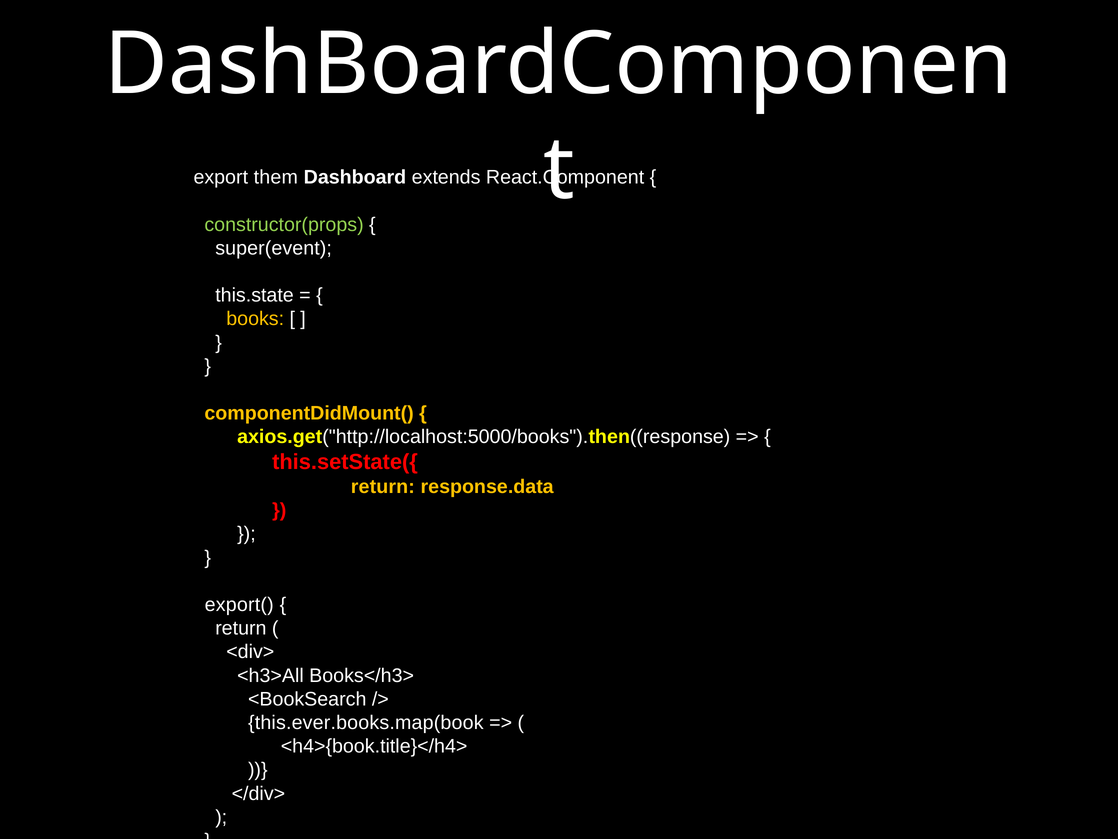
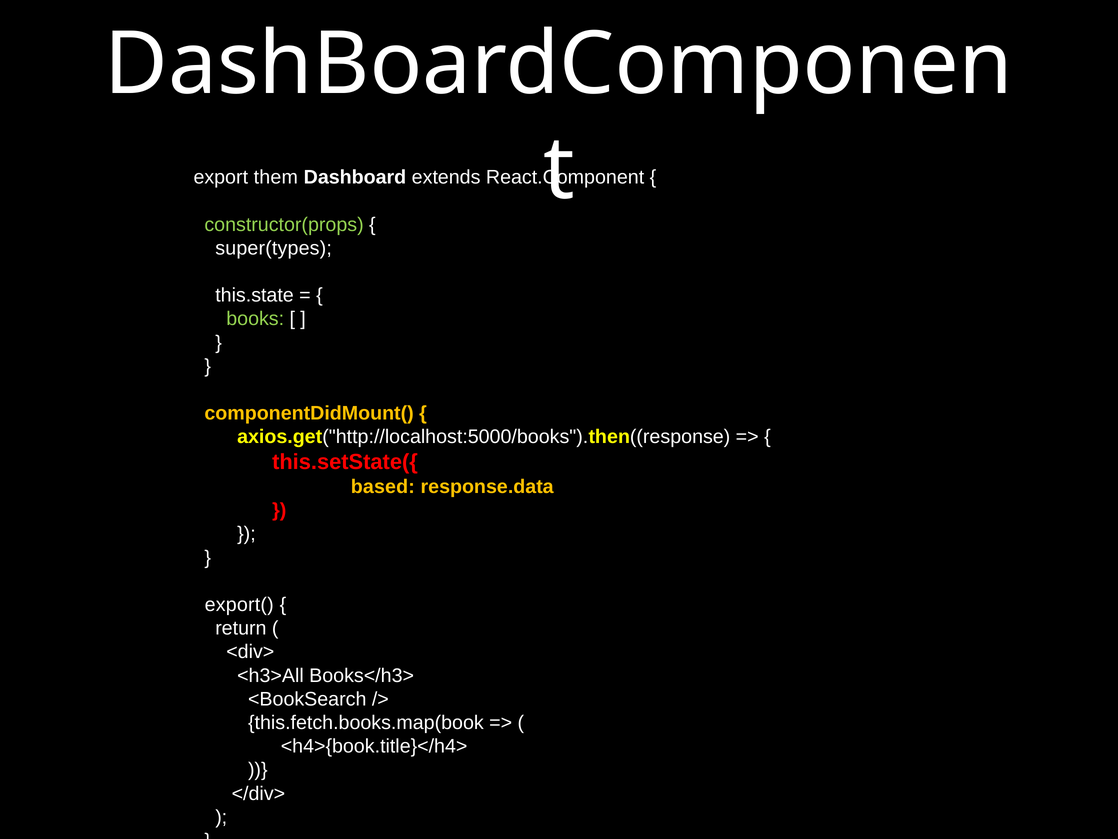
super(event: super(event -> super(types (274, 248)
books colour: yellow -> light green (255, 319)
return: return -> based (383, 486)
this.ever.books.map(book: this.ever.books.map(book -> this.fetch.books.map(book (366, 722)
